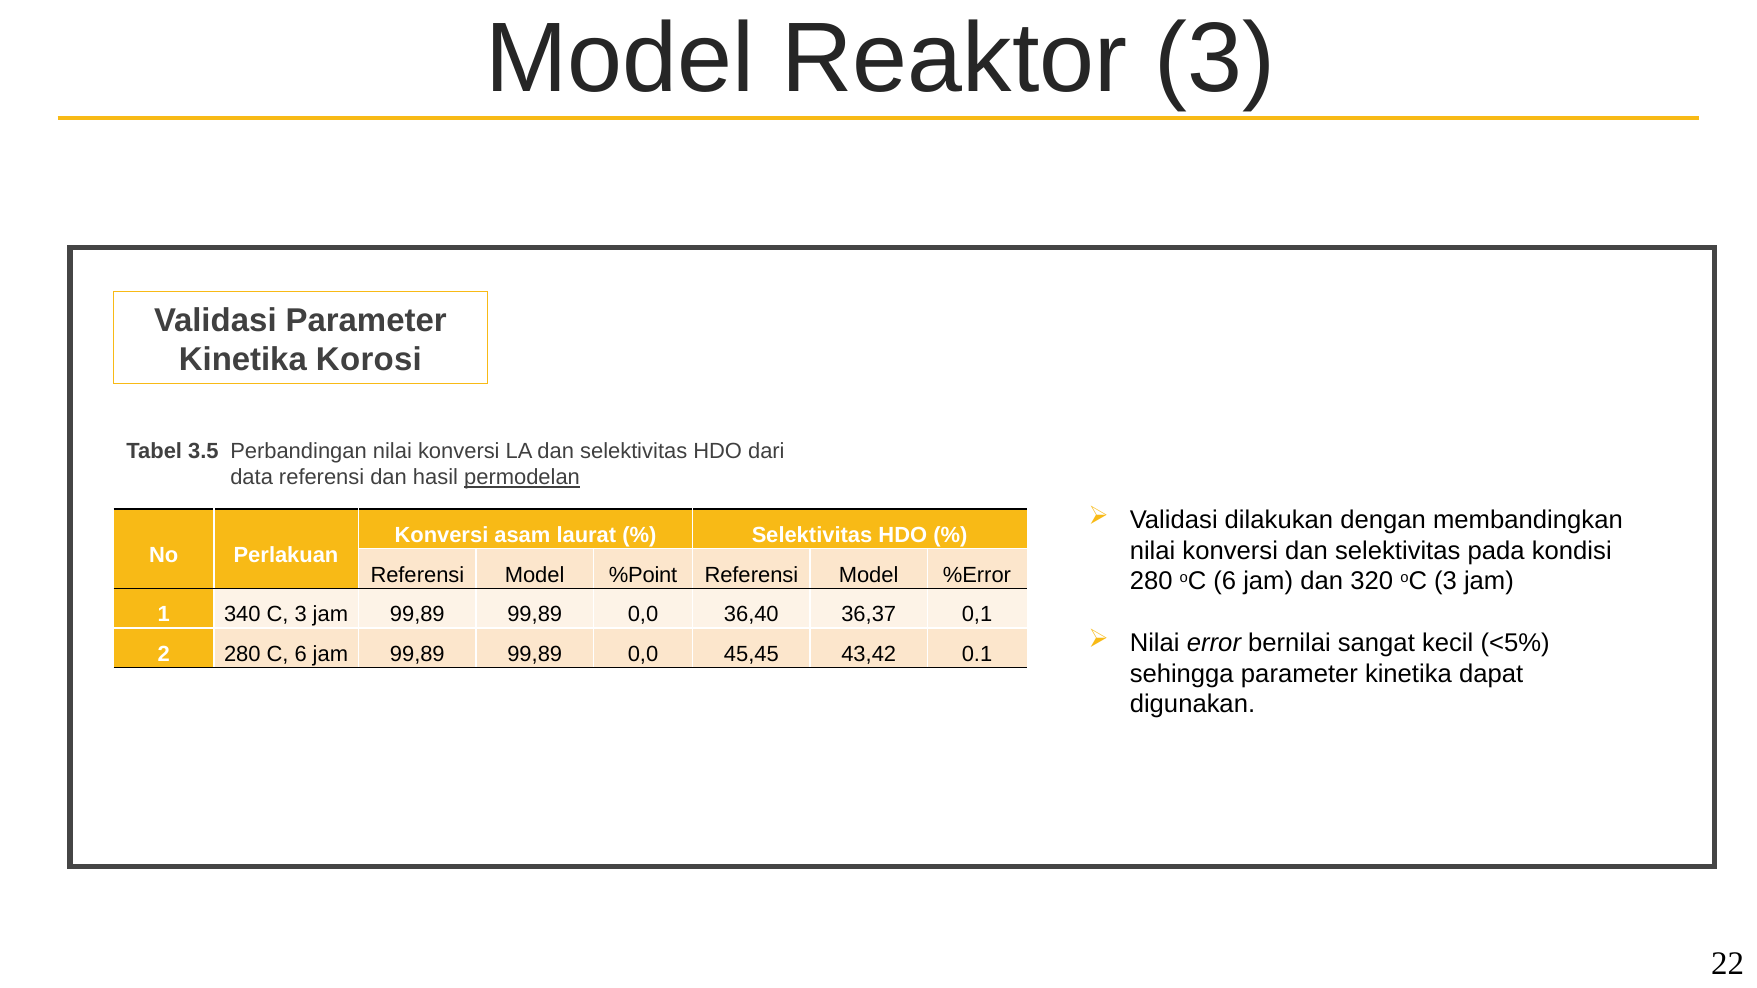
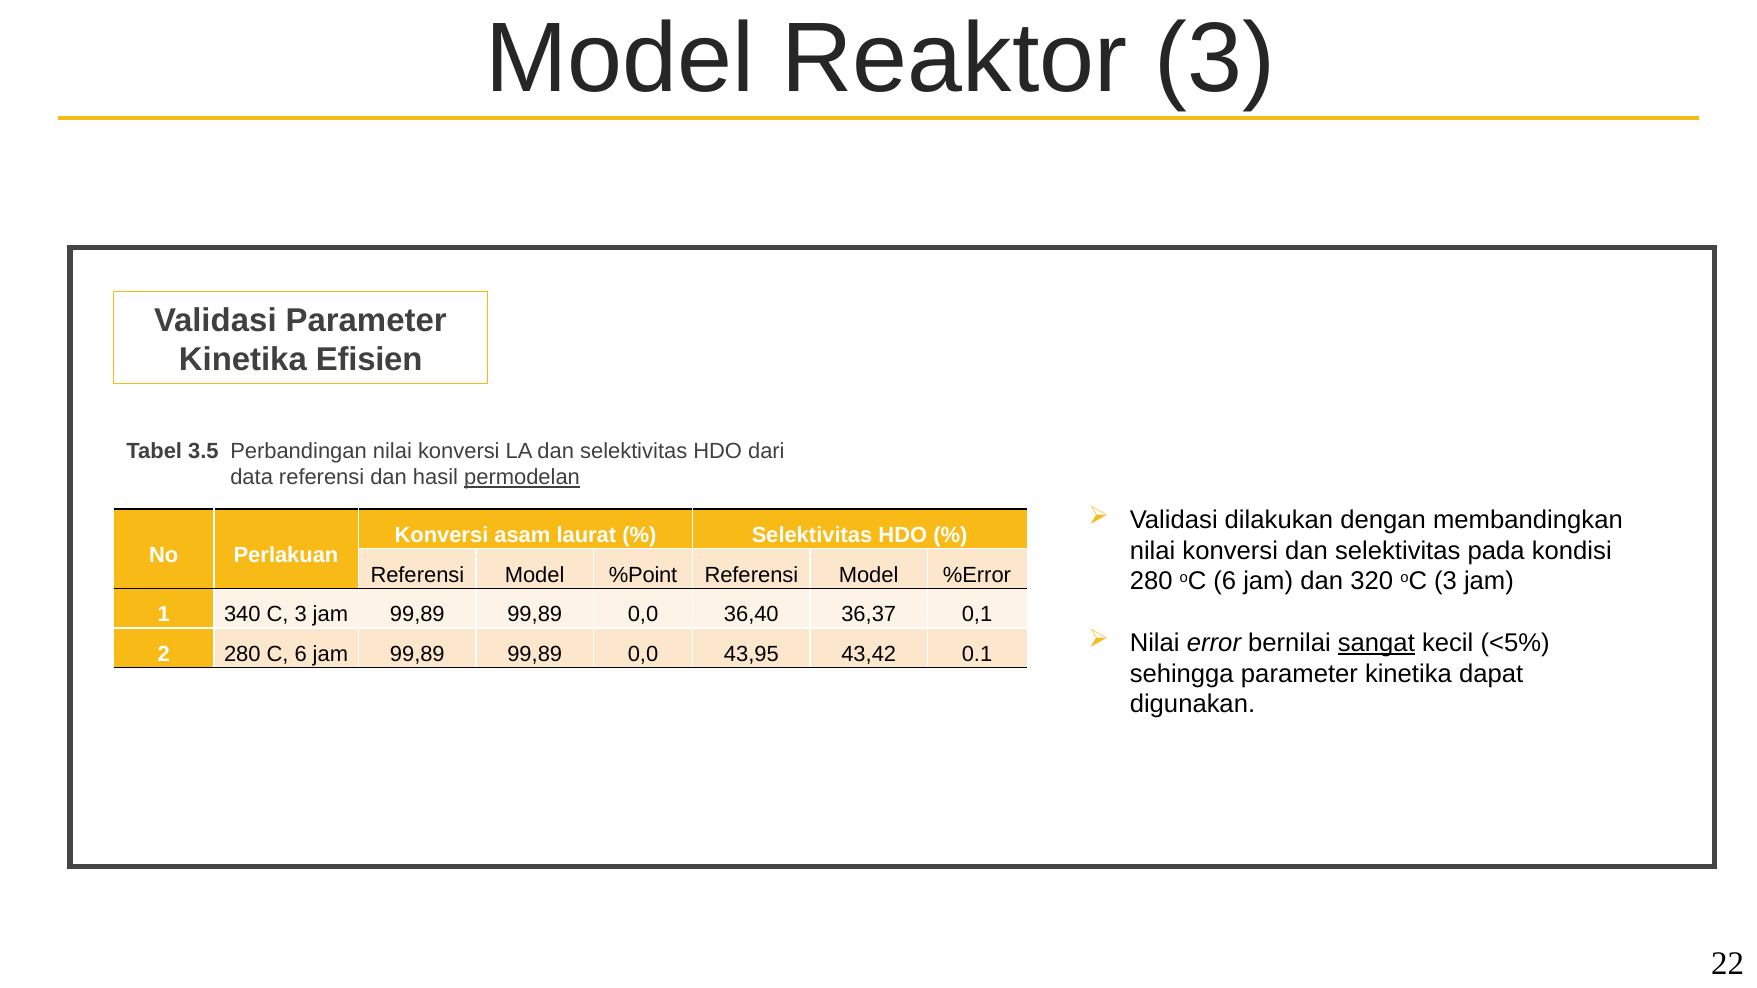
Korosi: Korosi -> Efisien (369, 360)
sangat underline: none -> present (1376, 643)
45,45: 45,45 -> 43,95 (751, 654)
